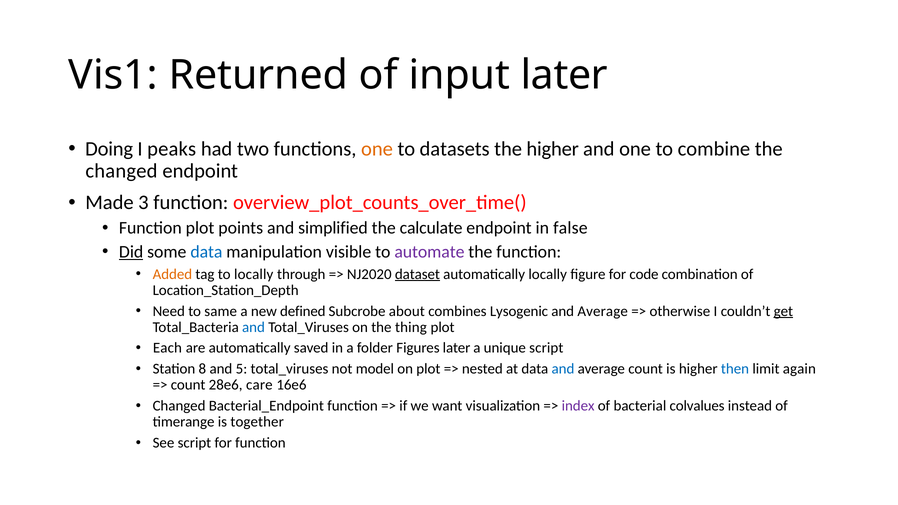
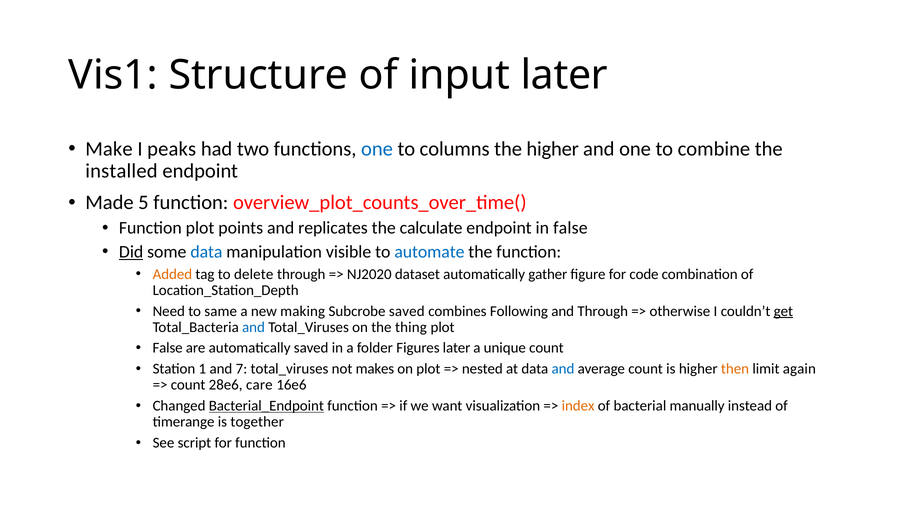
Returned: Returned -> Structure (258, 75)
Doing: Doing -> Make (109, 149)
one colour: orange -> blue (377, 149)
datasets: datasets -> columns (455, 149)
changed: changed -> installed (121, 171)
3: 3 -> 5 (143, 203)
simplified: simplified -> replicates (333, 228)
automate colour: purple -> blue (429, 252)
to locally: locally -> delete (254, 274)
dataset underline: present -> none (417, 274)
automatically locally: locally -> gather (548, 274)
defined: defined -> making (303, 311)
Subcrobe about: about -> saved (407, 311)
Lysogenic: Lysogenic -> Following (519, 311)
Average: Average -> Through (603, 311)
Each: Each -> False (168, 348)
unique script: script -> count (546, 348)
8: 8 -> 1 (202, 369)
5: 5 -> 7 (241, 369)
model: model -> makes (375, 369)
then colour: blue -> orange (735, 369)
Bacterial_Endpoint underline: none -> present (266, 406)
index colour: purple -> orange (578, 406)
colvalues: colvalues -> manually (697, 406)
